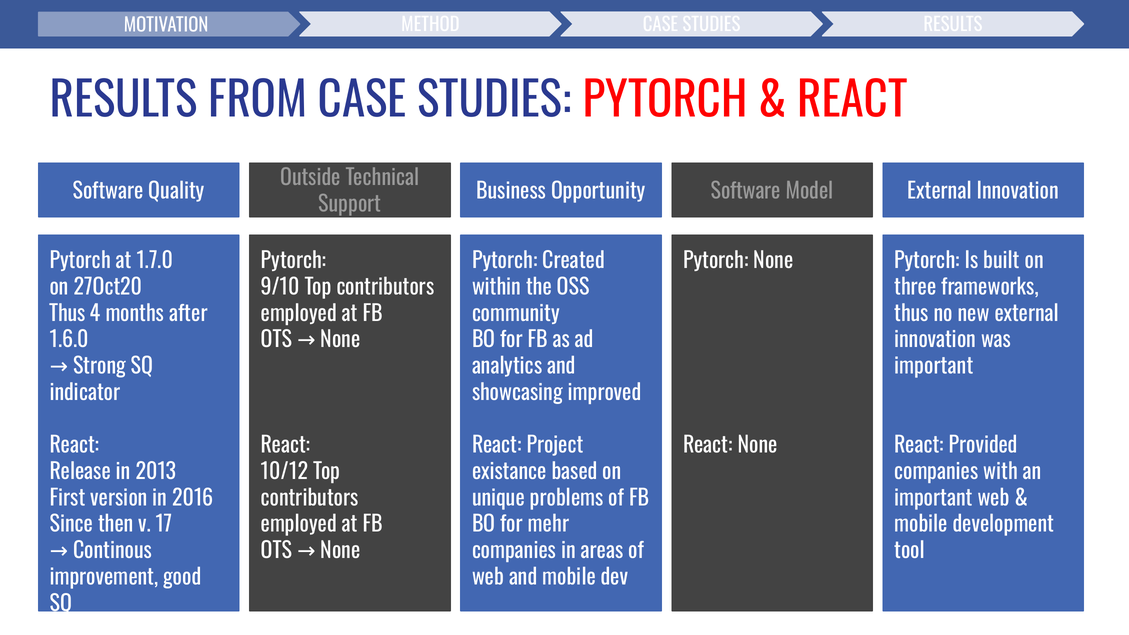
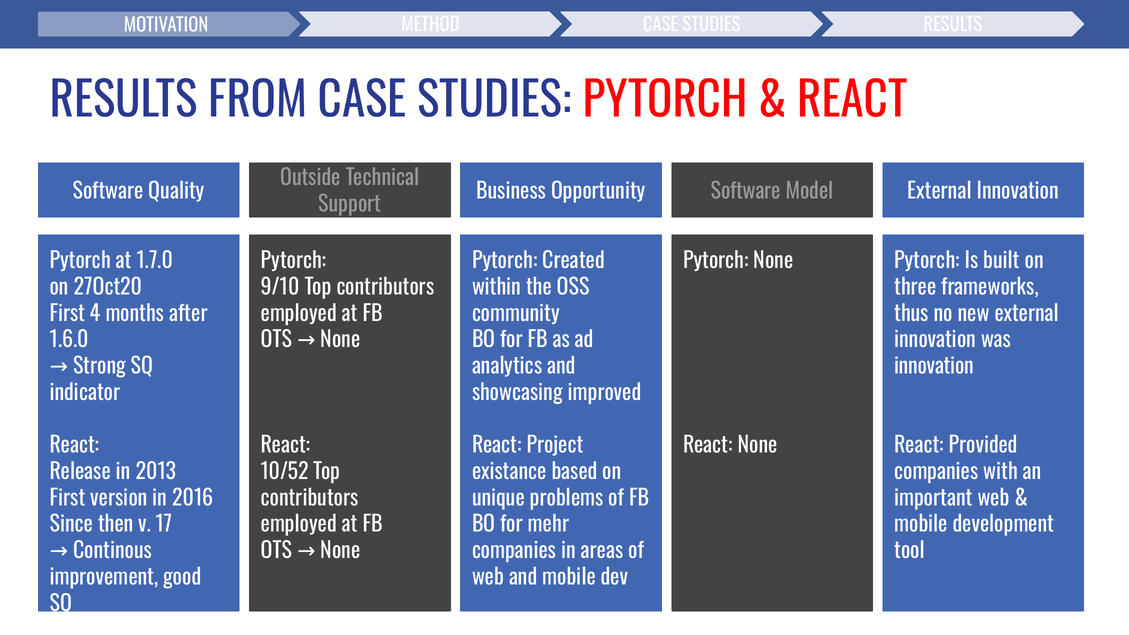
Thus: Thus -> First (67, 314)
important: important -> innovation (934, 367)
10/12: 10/12 -> 10/52 (285, 472)
